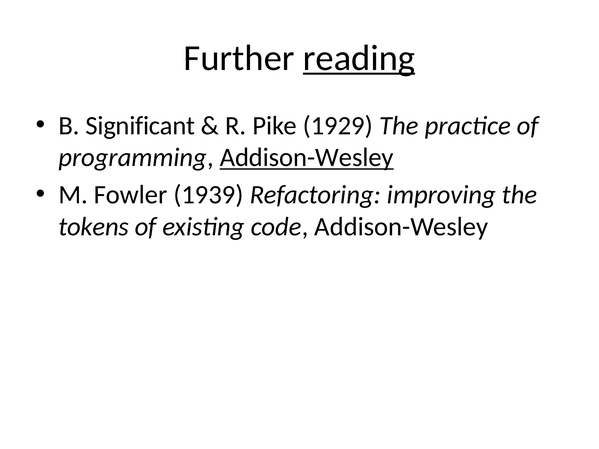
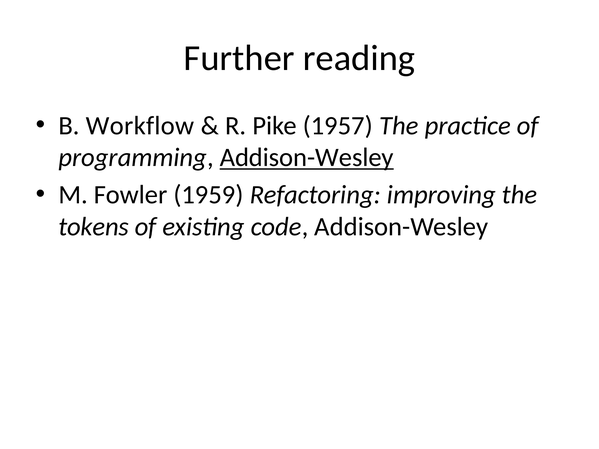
reading underline: present -> none (359, 58)
Significant: Significant -> Workflow (140, 126)
1929: 1929 -> 1957 (338, 126)
1939: 1939 -> 1959 (208, 195)
